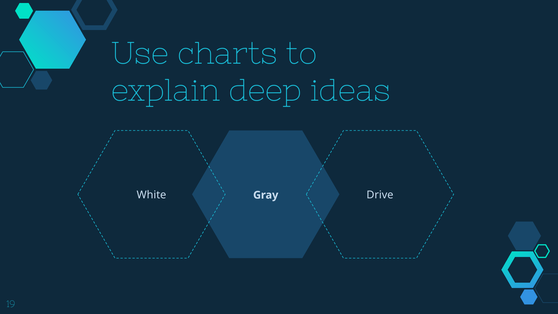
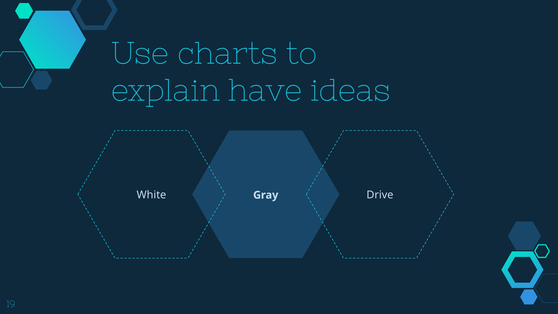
deep: deep -> have (265, 91)
